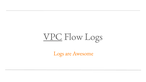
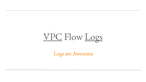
Logs underline: none -> present (94, 37)
